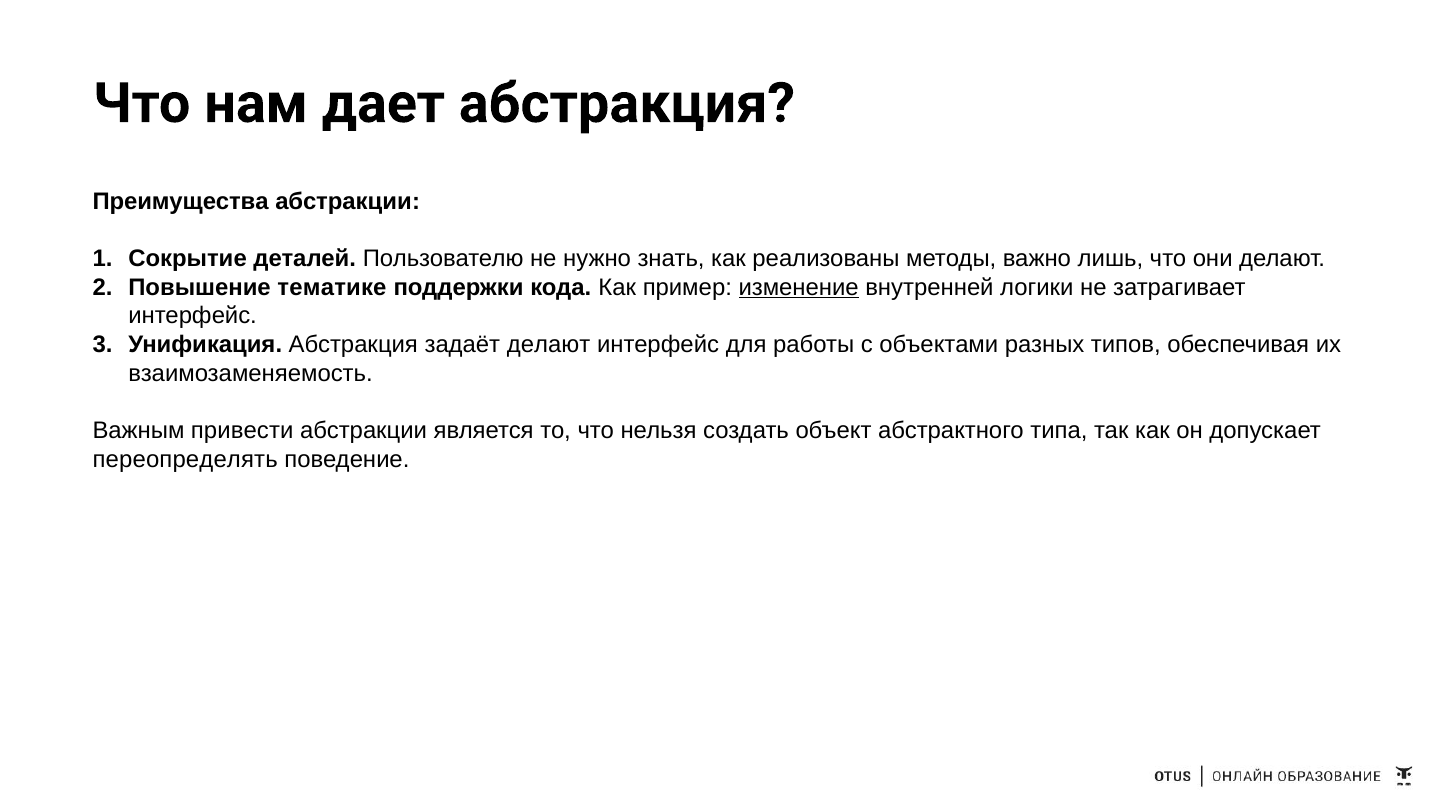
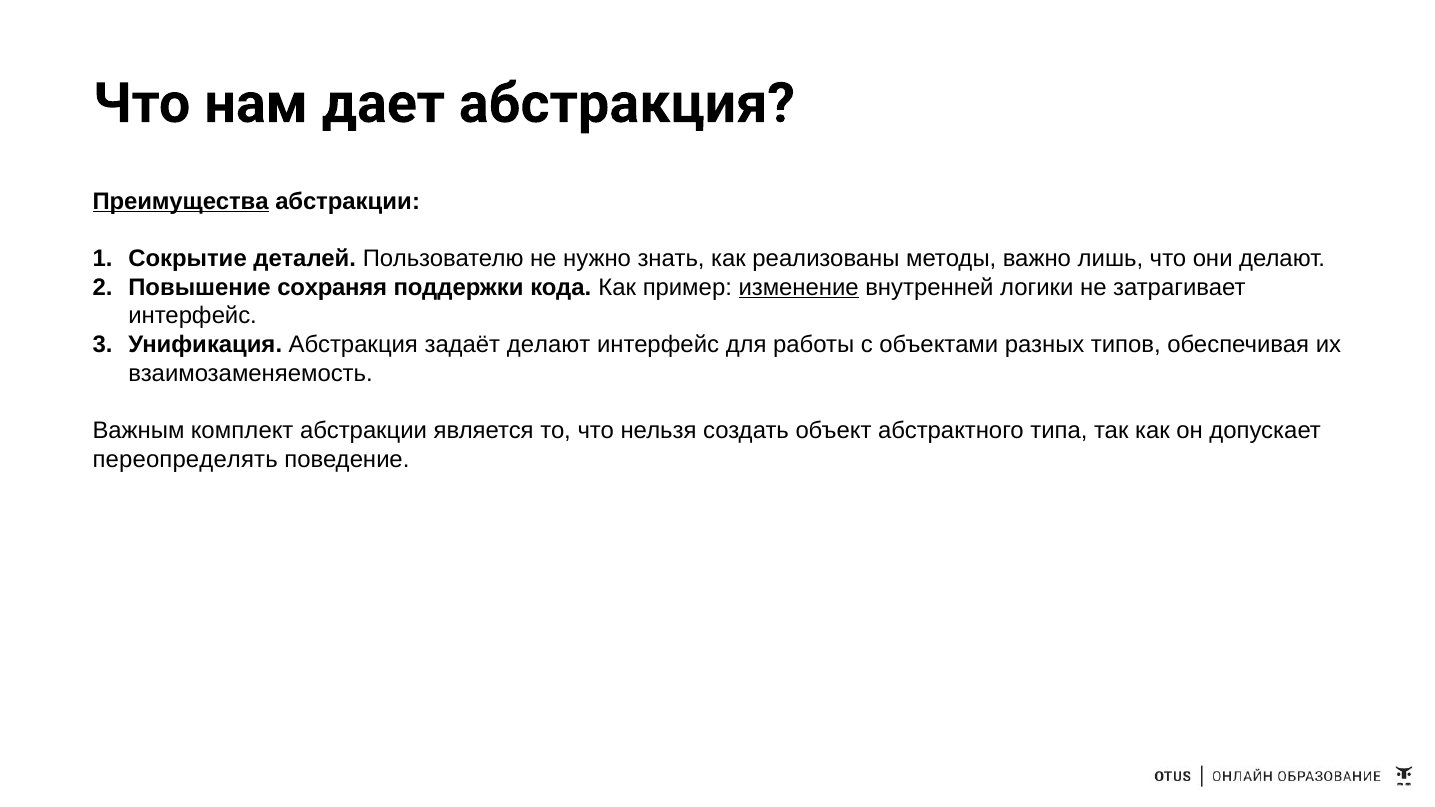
Преимущества underline: none -> present (181, 201)
тематике: тематике -> сохраняя (332, 287)
привести: привести -> комплект (242, 431)
